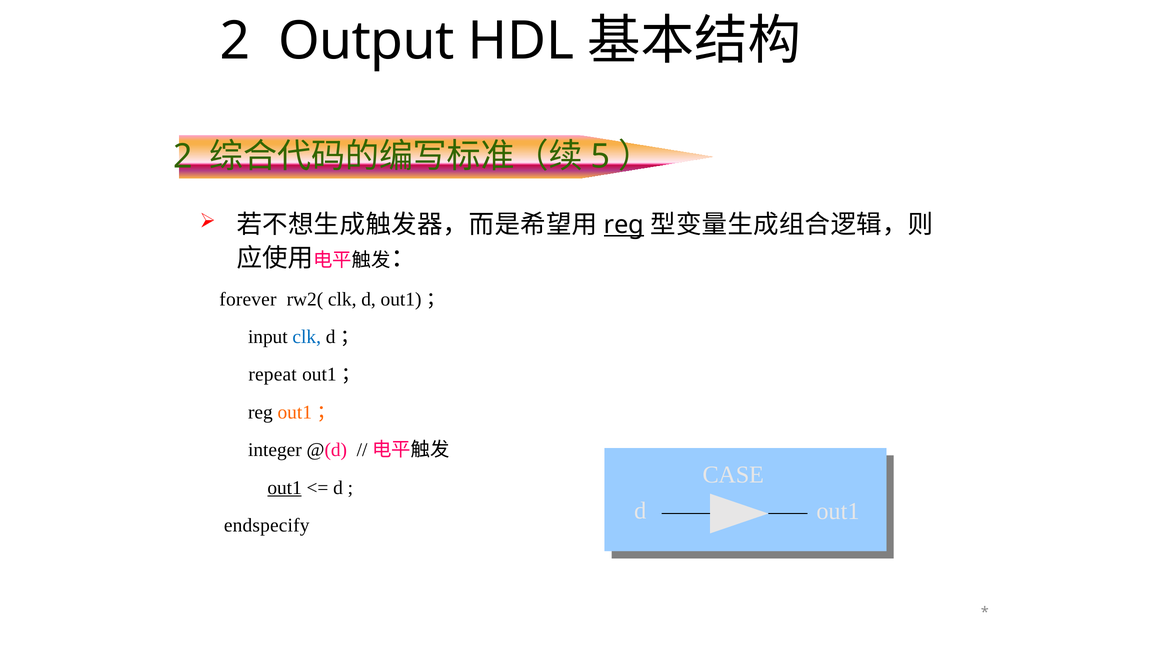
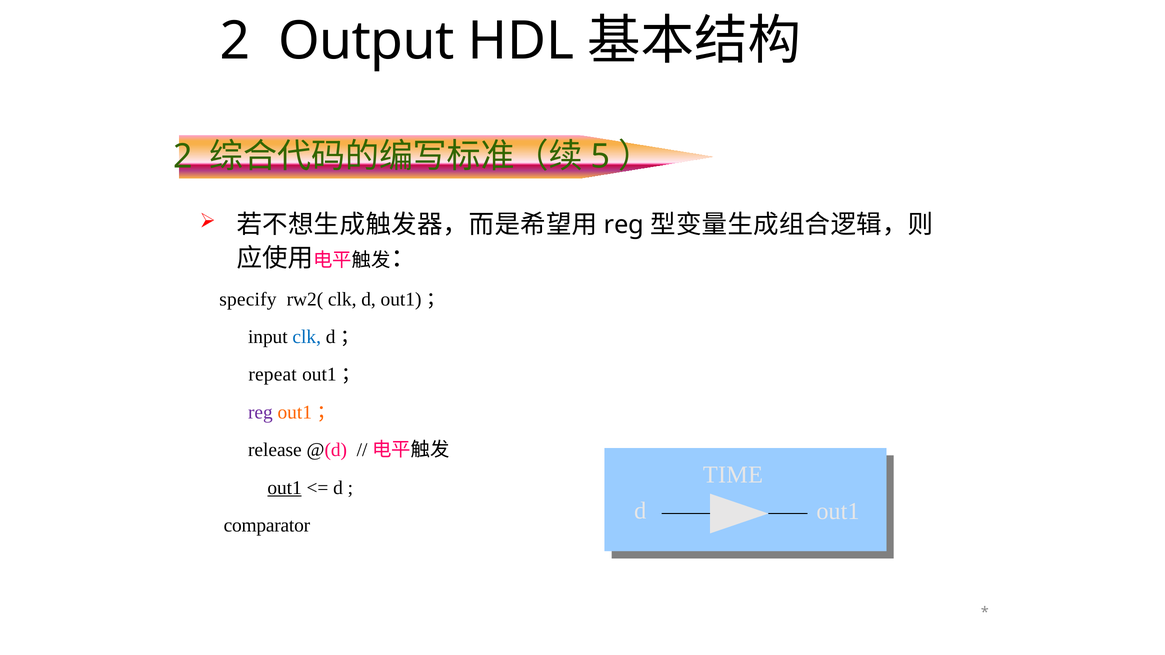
reg underline: present -> none (624, 225)
forever: forever -> specify (248, 299)
reg colour: black -> purple (260, 412)
integer: integer -> release (275, 450)
CASE: CASE -> TIME (733, 475)
endspecify: endspecify -> comparator (267, 526)
